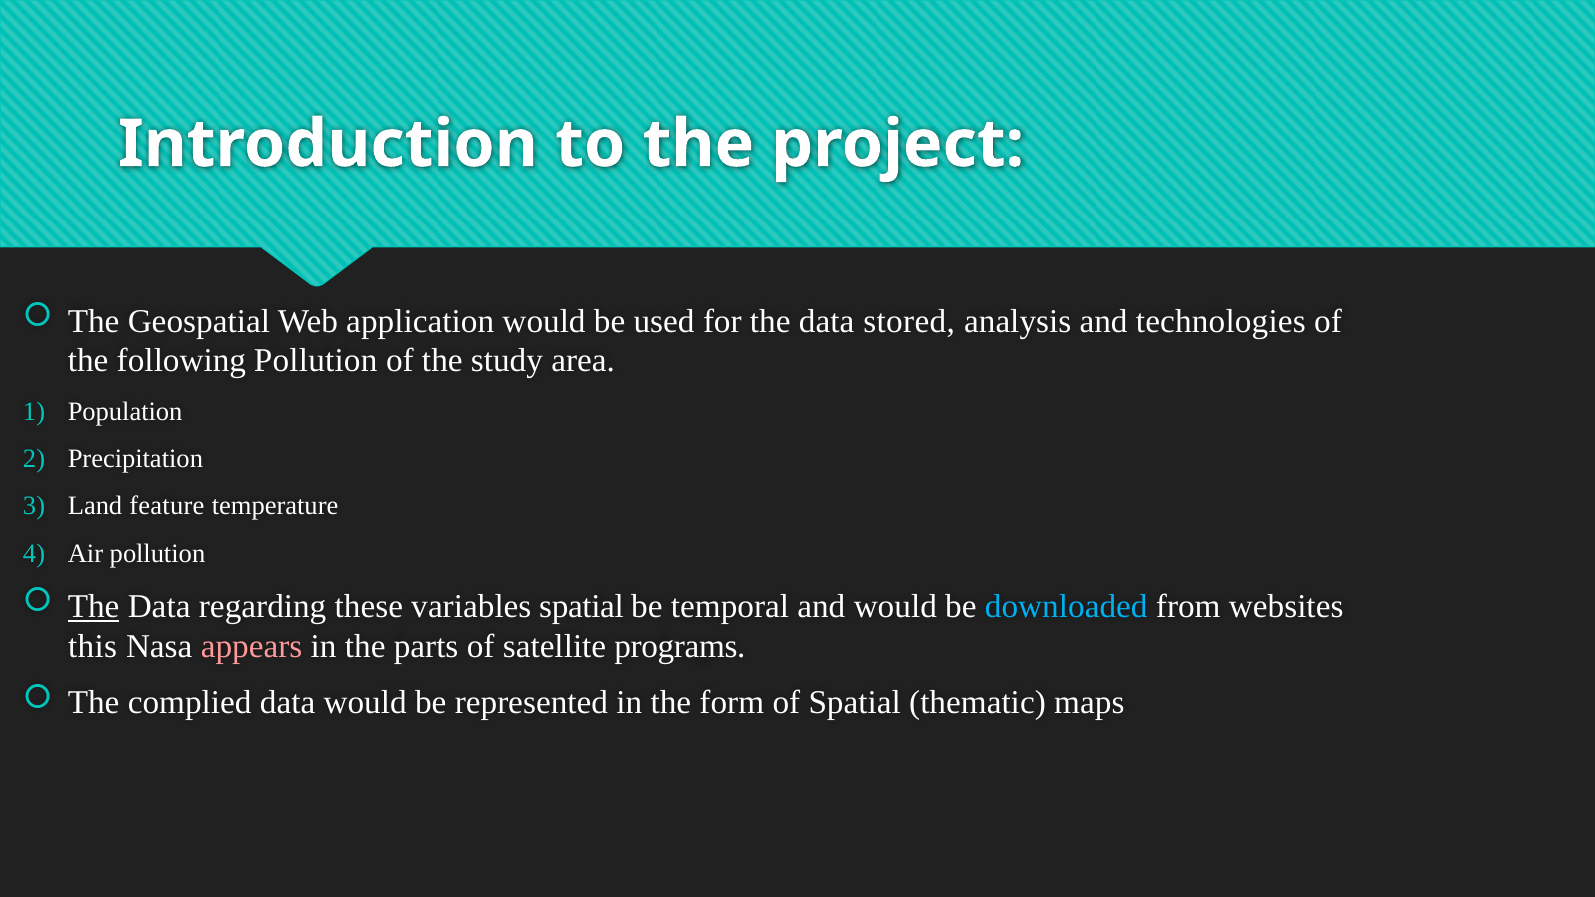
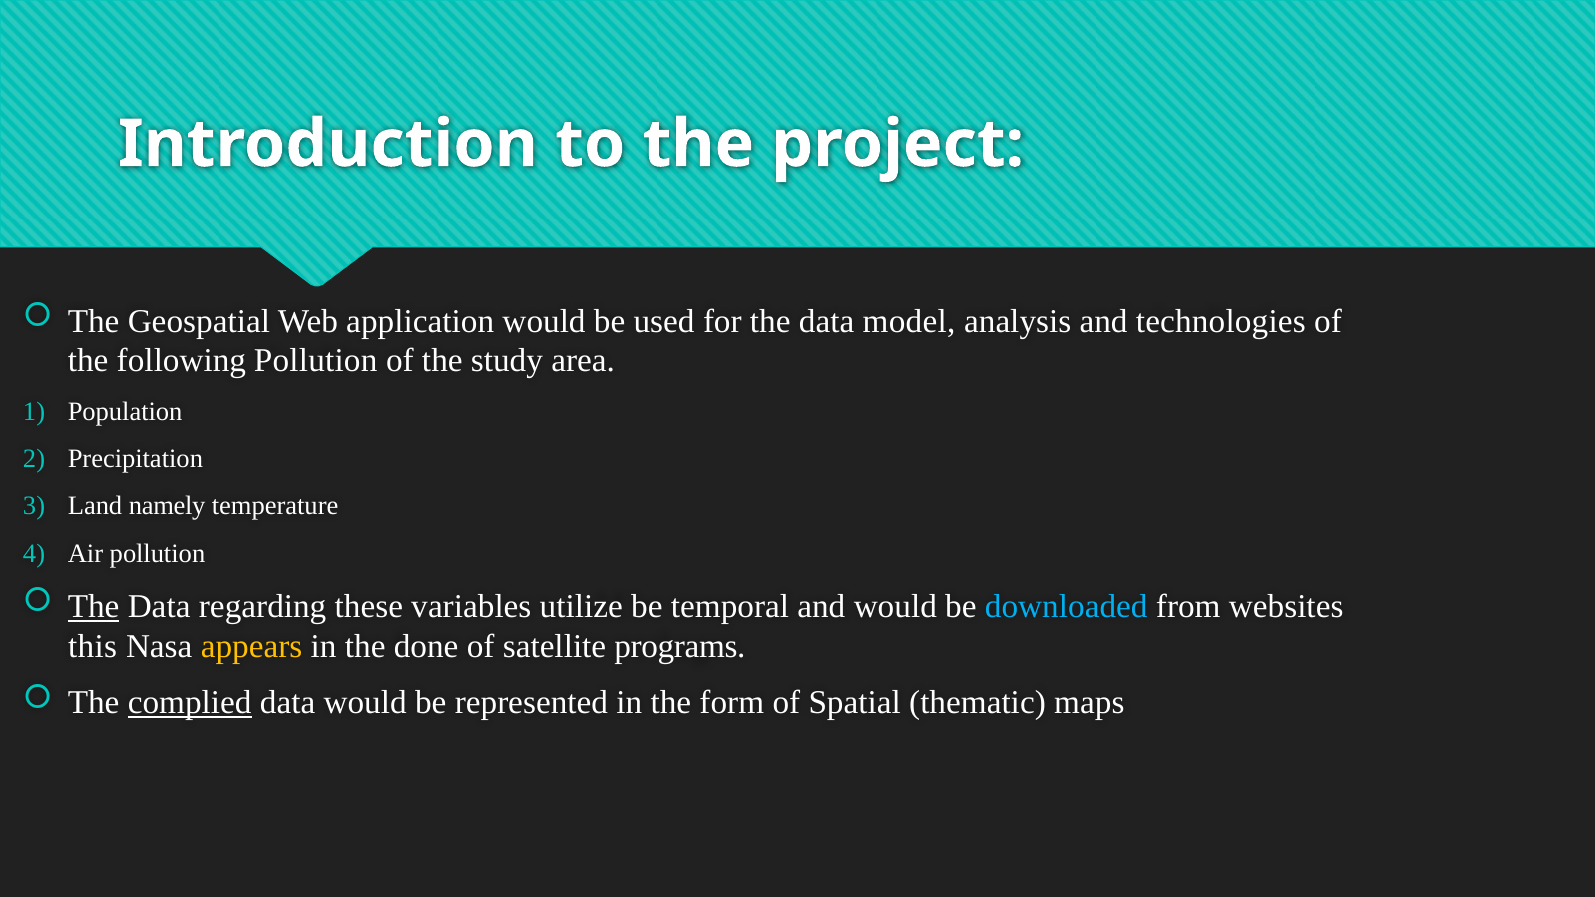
stored: stored -> model (909, 321)
feature: feature -> namely (167, 506)
variables spatial: spatial -> utilize (581, 606)
appears colour: pink -> yellow (252, 646)
parts: parts -> done (426, 646)
complied underline: none -> present (190, 703)
